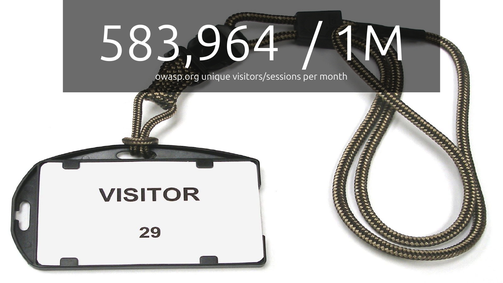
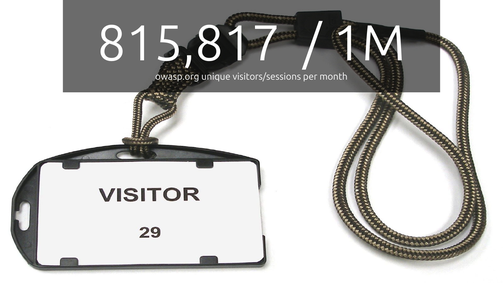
583,964: 583,964 -> 815,817 (189, 44)
